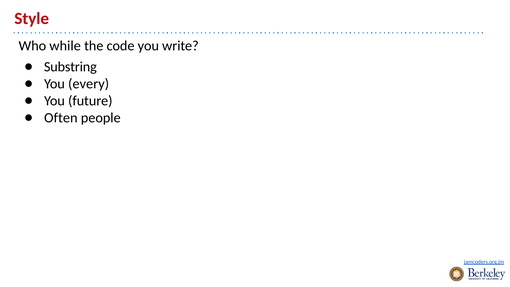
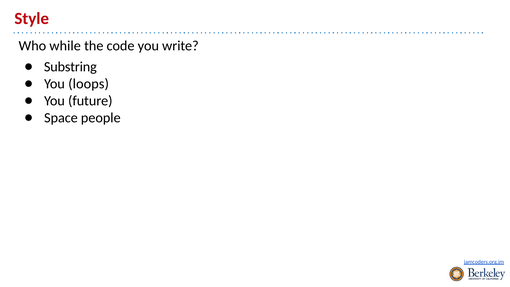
every: every -> loops (89, 84)
Often: Often -> Space (61, 118)
